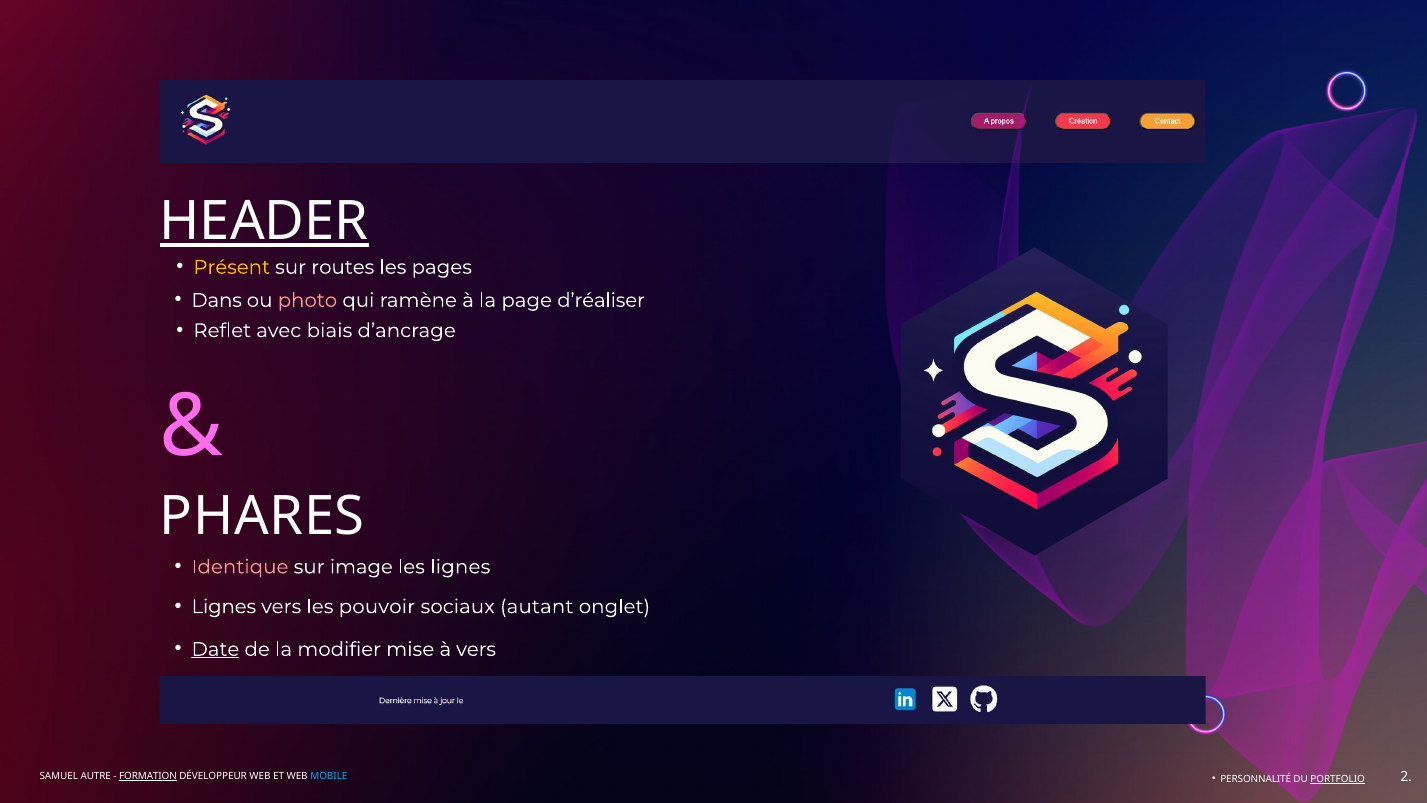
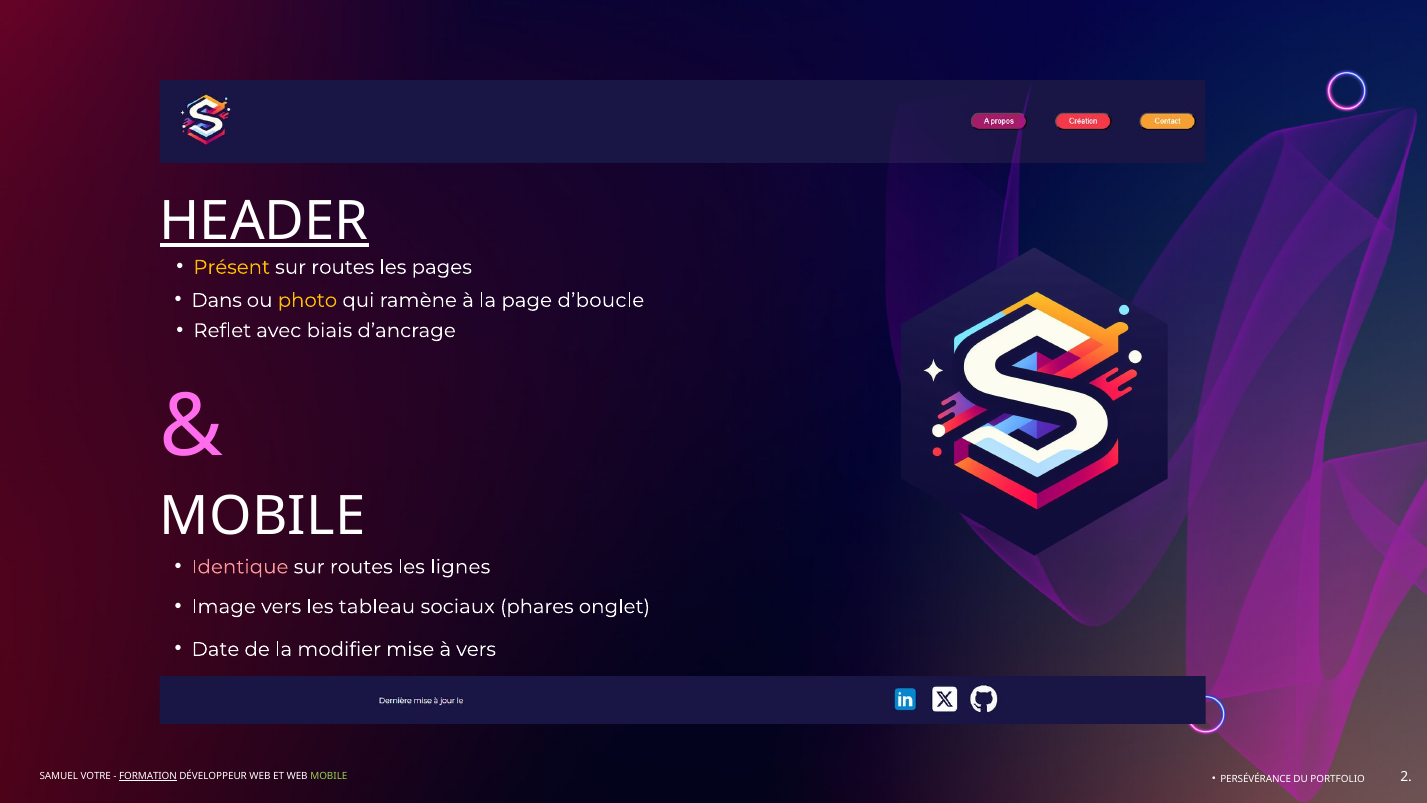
photo colour: pink -> yellow (307, 300)
d’réaliser: d’réaliser -> d’boucle (601, 300)
PHARES: PHARES -> MOBILE (263, 516)
image: image -> routes (361, 567)
Lignes: Lignes -> Image (224, 606)
pouvoir: pouvoir -> tableau (377, 606)
autant: autant -> phares (537, 606)
Date underline: present -> none (215, 649)
AUTRE: AUTRE -> VOTRE (96, 776)
MOBILE colour: light blue -> light green (329, 776)
PERSONNALITÉ: PERSONNALITÉ -> PERSÉVÉRANCE (1256, 779)
PORTFOLIO underline: present -> none (1338, 779)
